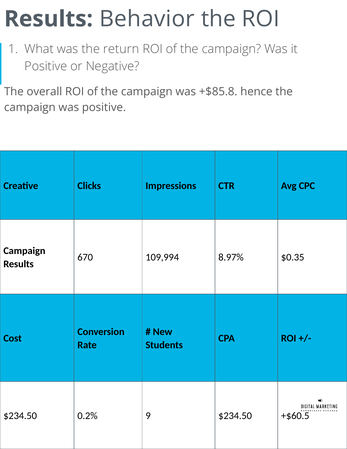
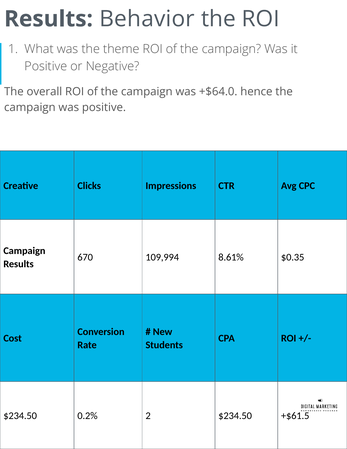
return: return -> theme (121, 49)
+$85.8: +$85.8 -> +$64.0 (218, 92)
8.97%: 8.97% -> 8.61% (231, 257)
9: 9 -> 2 (148, 416)
+$60.5: +$60.5 -> +$61.5 (295, 416)
